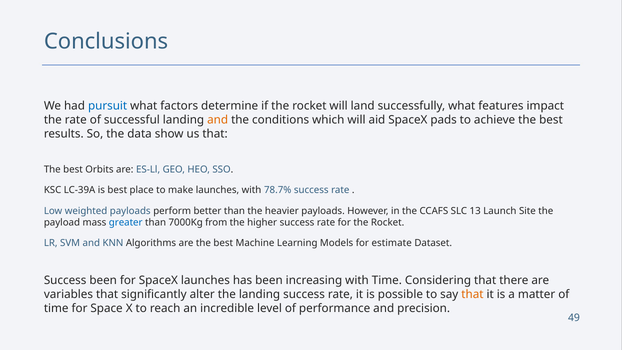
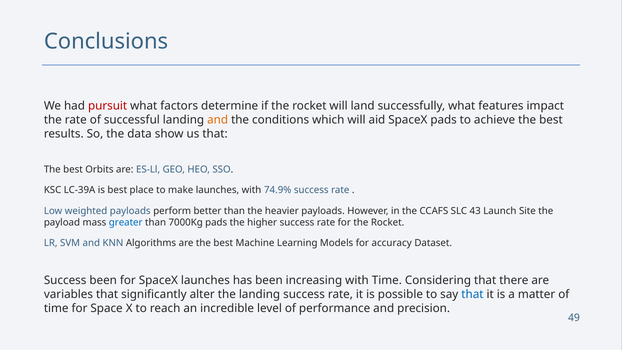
pursuit colour: blue -> red (108, 106)
78.7%: 78.7% -> 74.9% (278, 190)
13: 13 -> 43 (475, 211)
7000Kg from: from -> pads (216, 222)
estimate: estimate -> accuracy (392, 243)
that colour: orange -> blue (472, 294)
